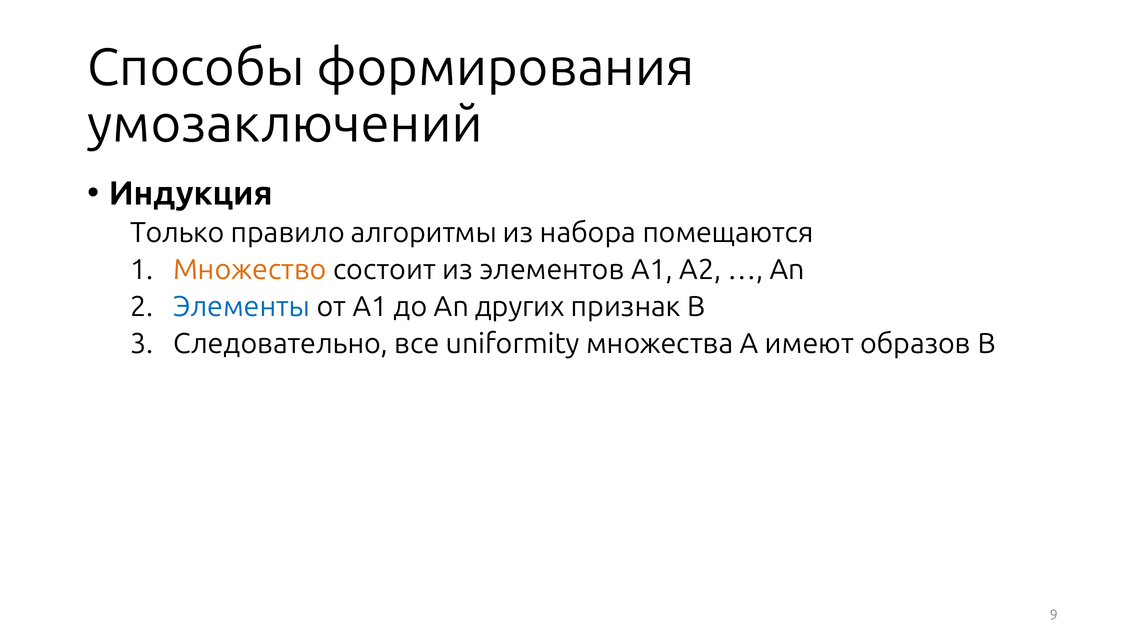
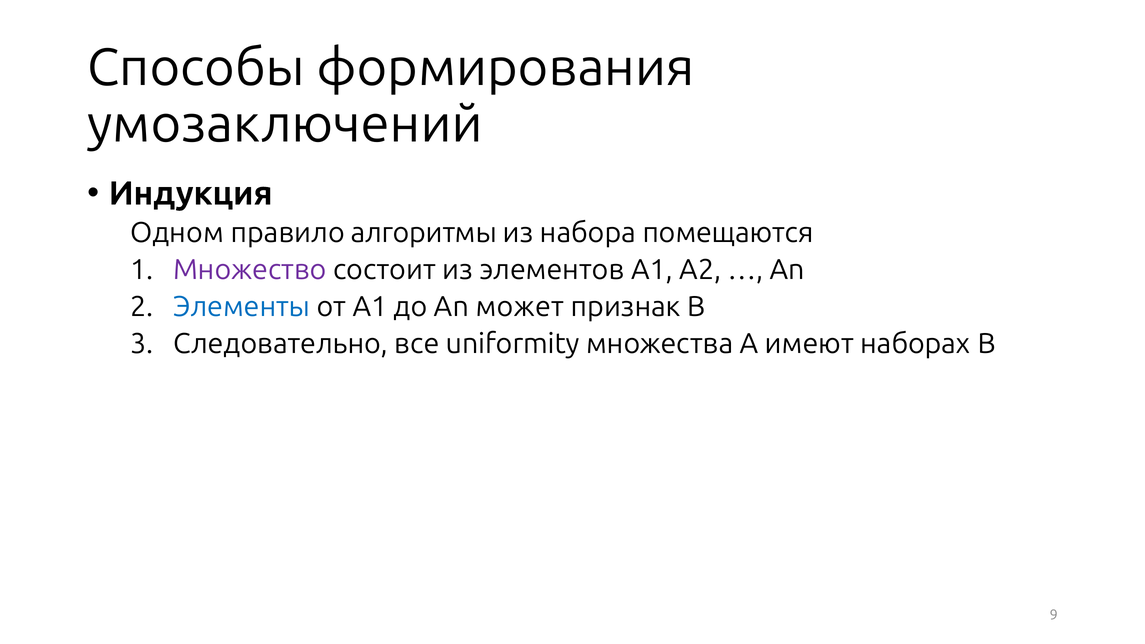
Только: Только -> Одном (177, 233)
Множество colour: orange -> purple (250, 270)
других: других -> может (520, 307)
образов: образов -> наборах (915, 344)
